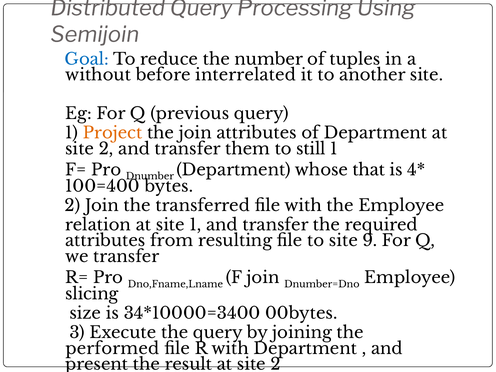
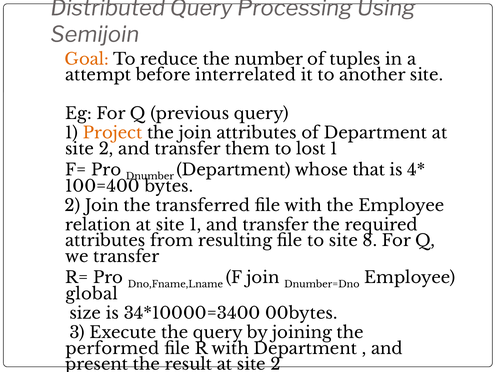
Goal colour: blue -> orange (87, 59)
without: without -> attempt (98, 75)
still: still -> lost (311, 149)
9: 9 -> 8 (370, 241)
slicing: slicing -> global (92, 294)
